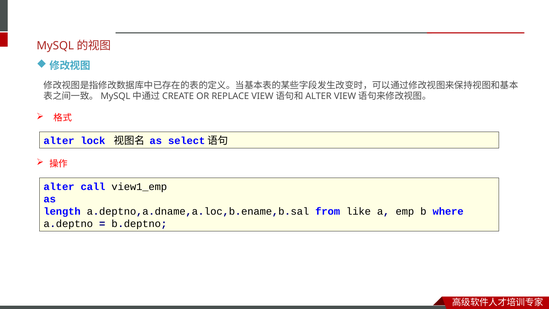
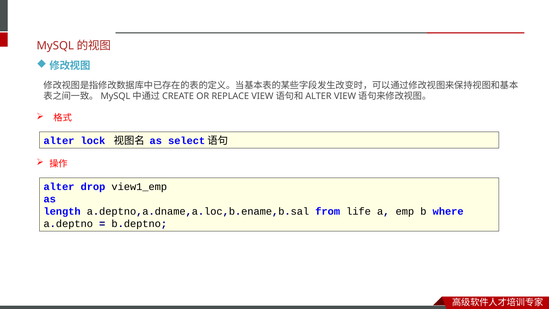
call: call -> drop (93, 187)
like: like -> life (359, 211)
